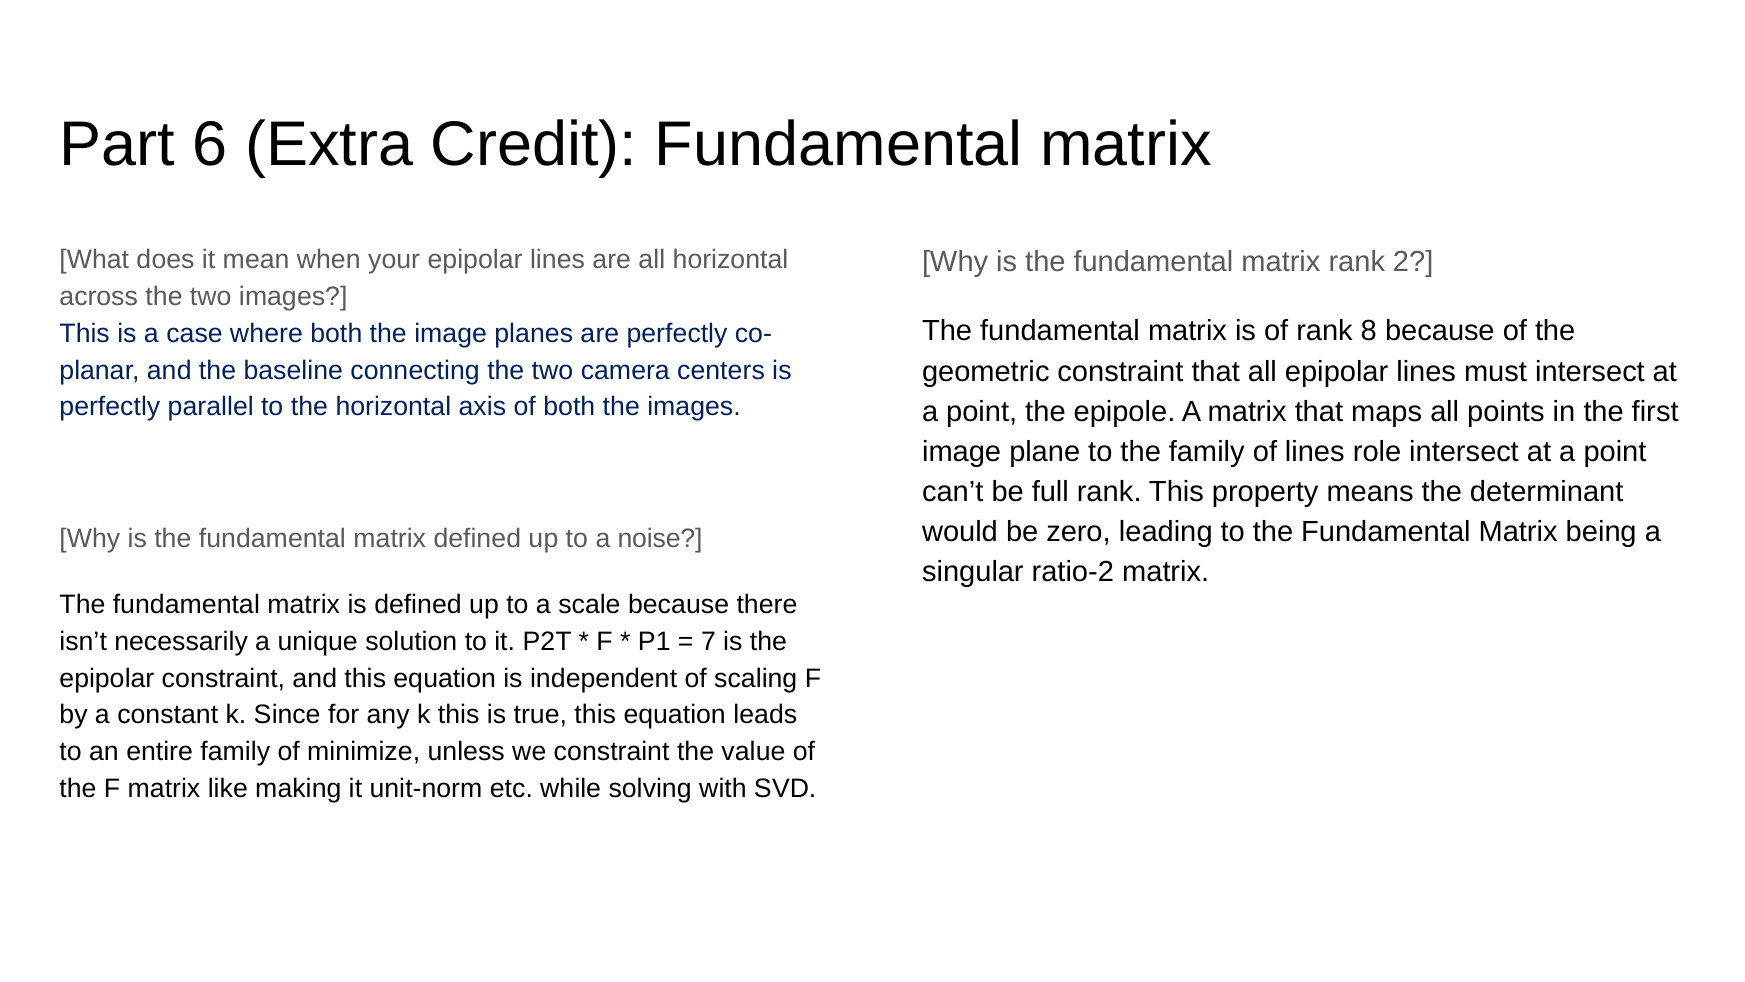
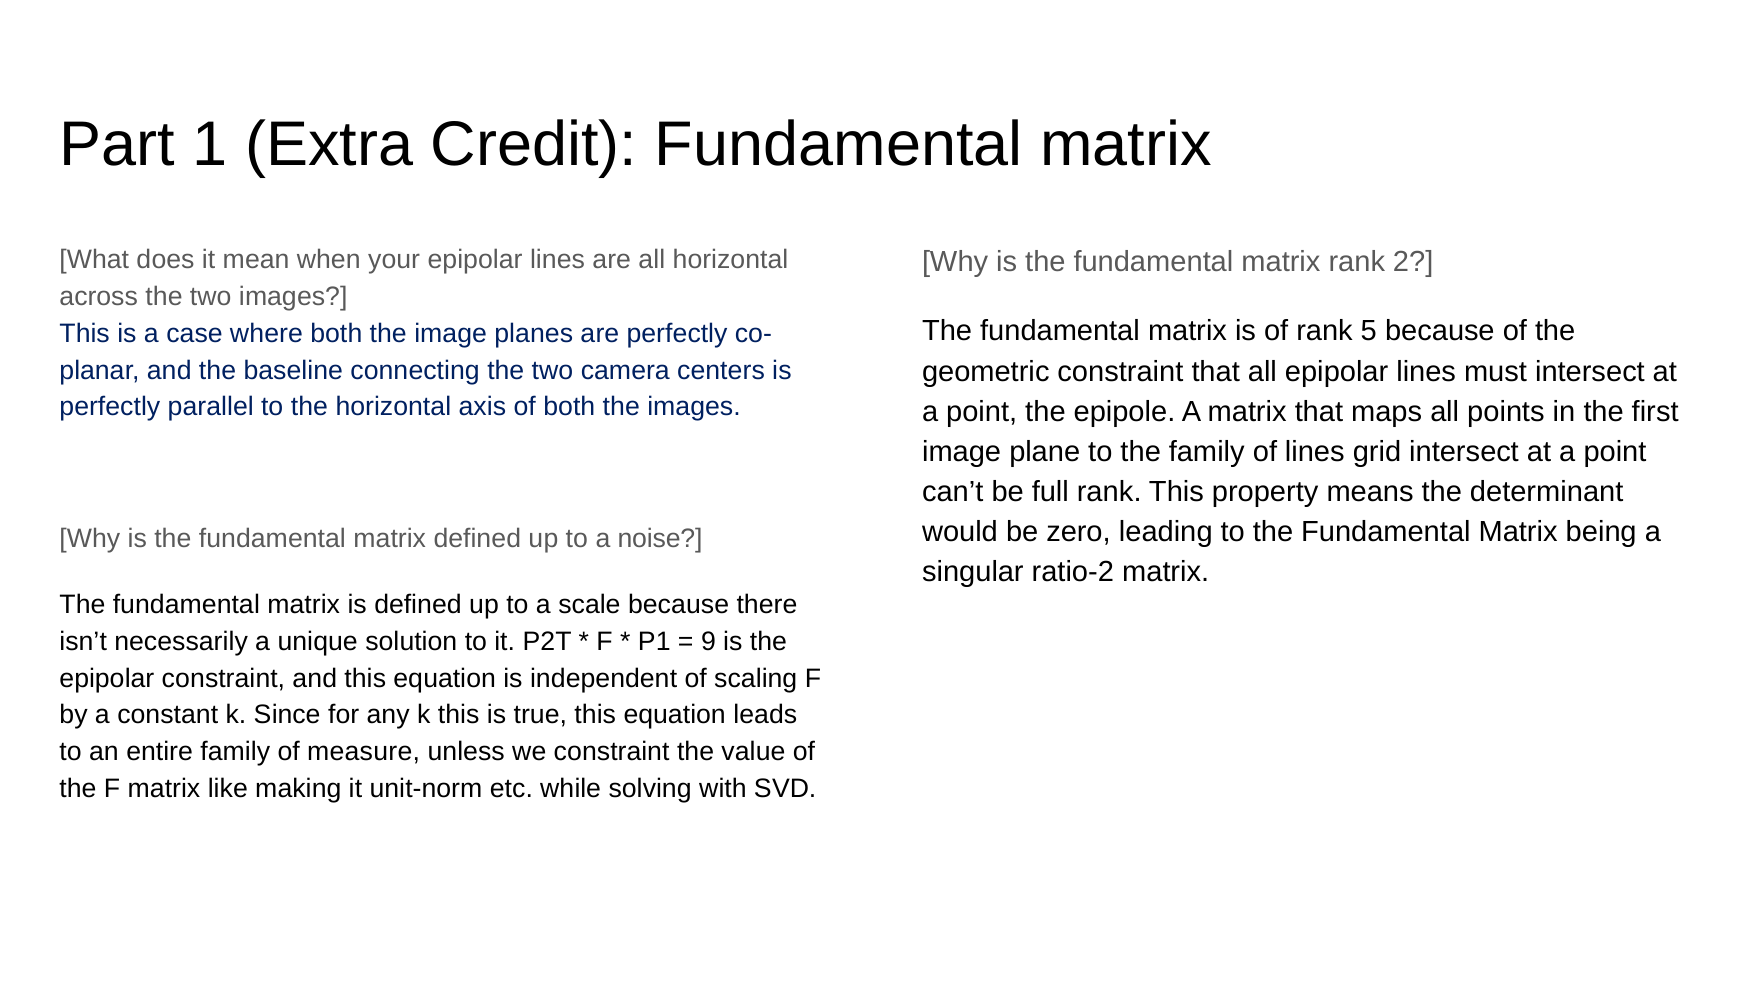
6: 6 -> 1 (210, 145)
8: 8 -> 5 (1369, 331)
role: role -> grid (1377, 452)
7: 7 -> 9 (709, 641)
minimize: minimize -> measure (364, 751)
